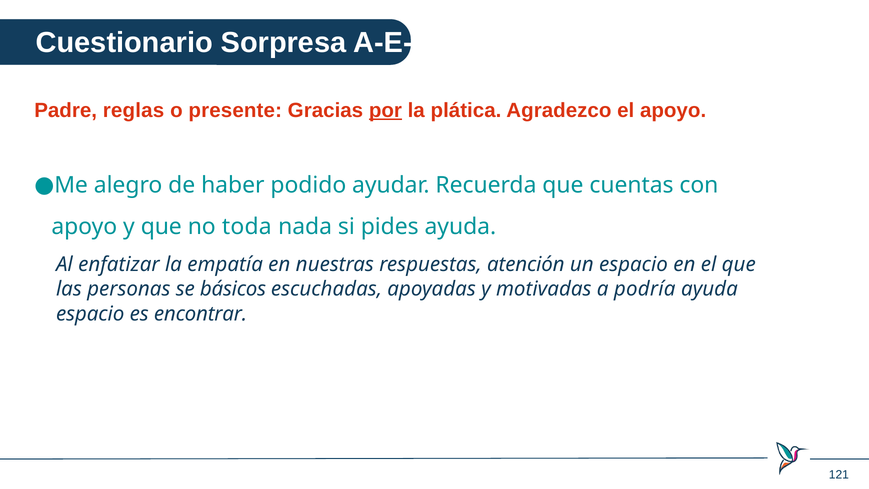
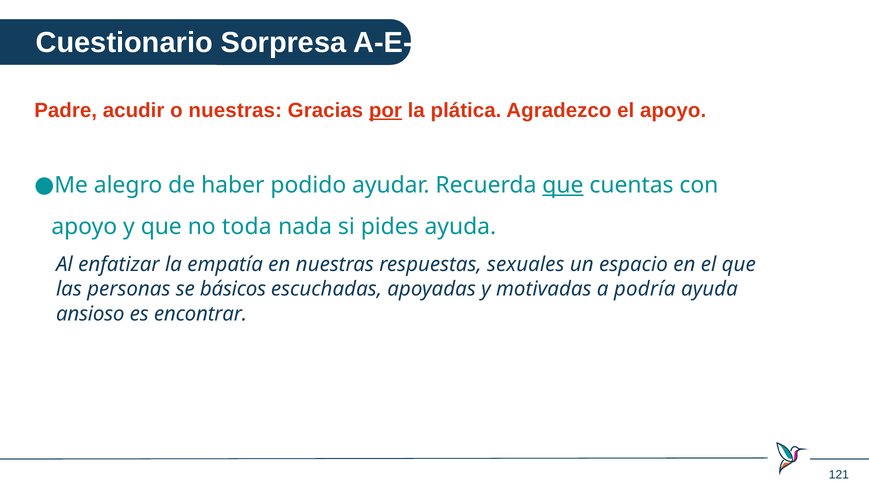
reglas: reglas -> acudir (134, 110)
o presente: presente -> nuestras (235, 110)
que underline: none -> present (563, 185)
atención: atención -> sexuales (526, 264)
espacio: espacio -> ansioso (90, 314)
